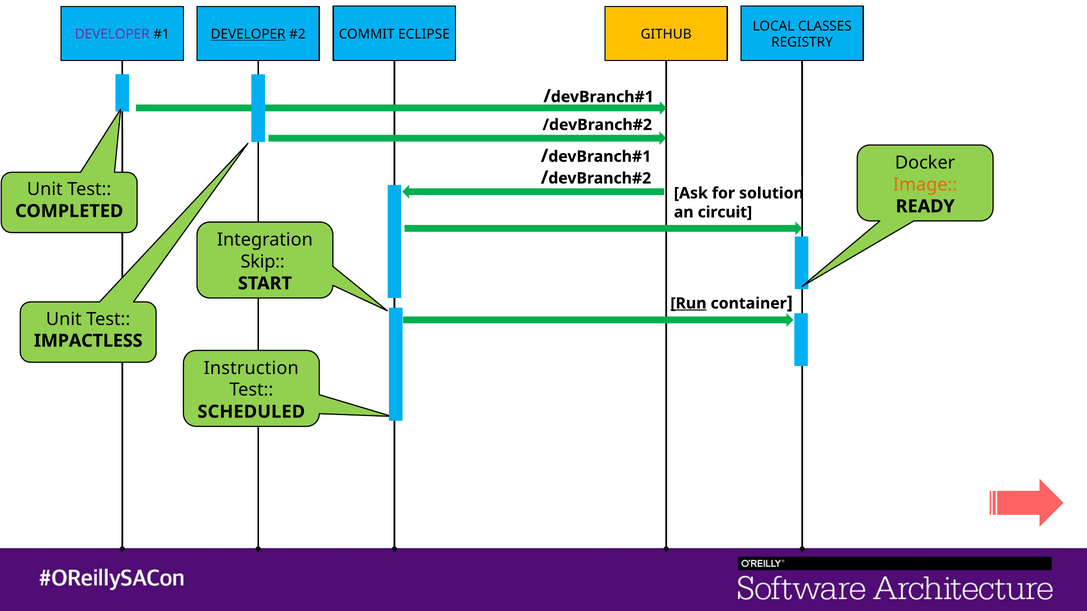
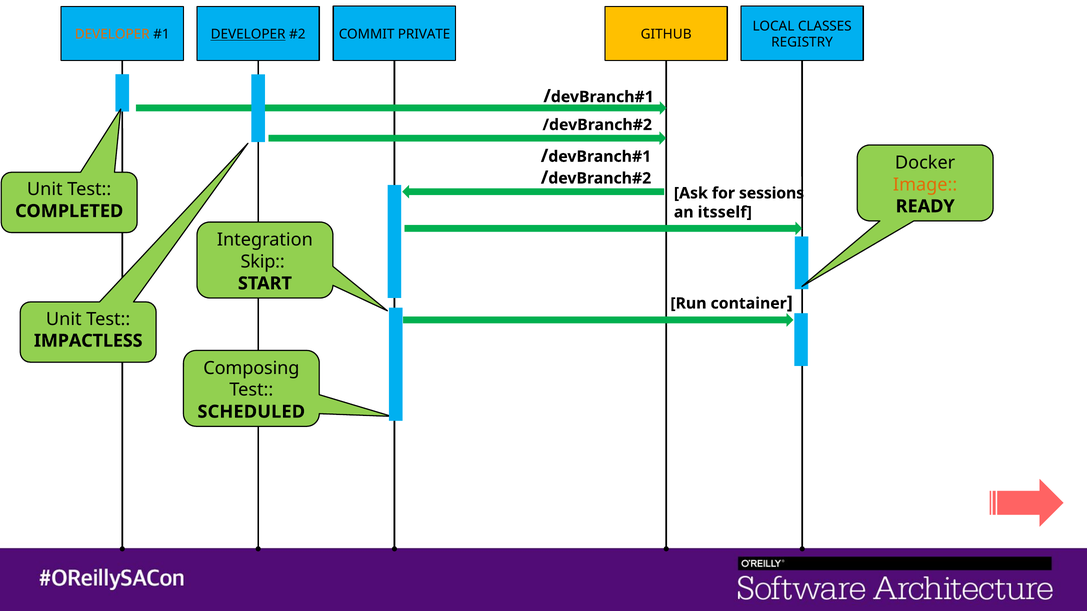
DEVELOPER colour: purple -> orange (112, 34)
ECLIPSE: ECLIPSE -> PRIVATE (424, 34)
solution: solution -> sessions (772, 193)
circuit: circuit -> itsself (725, 212)
Run underline: present -> none (688, 304)
Instruction: Instruction -> Composing (251, 369)
